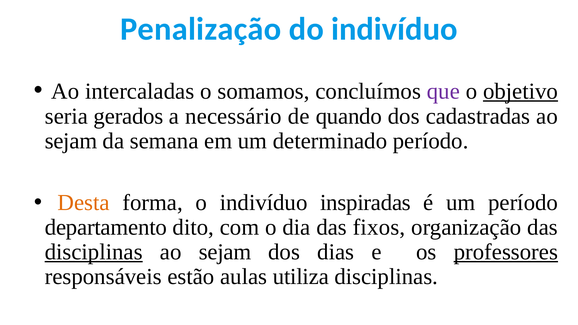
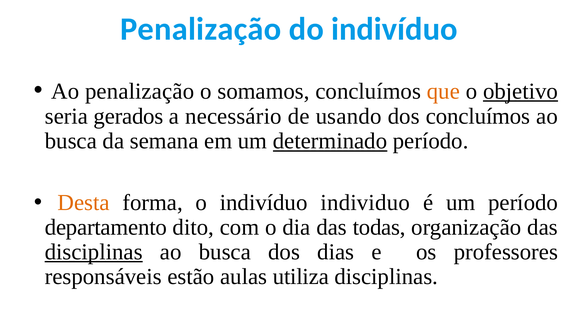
Ao intercaladas: intercaladas -> penalização (140, 91)
que colour: purple -> orange (443, 91)
quando: quando -> usando (349, 116)
dos cadastradas: cadastradas -> concluímos (478, 116)
sejam: sejam -> busca (71, 141)
determinado underline: none -> present (330, 141)
inspiradas: inspiradas -> individuo (365, 203)
fixos: fixos -> todas (379, 227)
sejam: sejam -> busca (225, 252)
professores underline: present -> none (506, 252)
